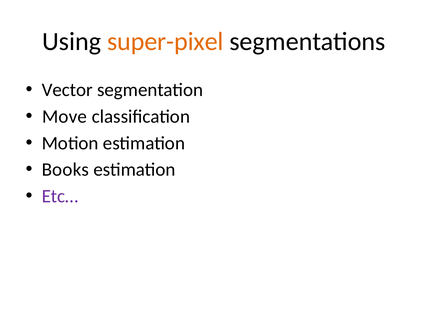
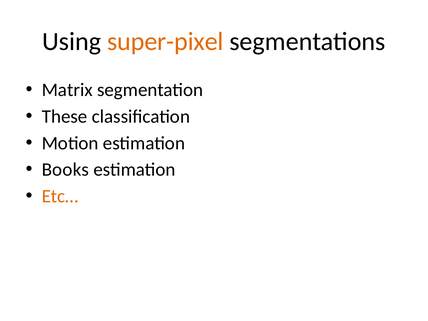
Vector: Vector -> Matrix (67, 90)
Move: Move -> These (65, 116)
Etc… colour: purple -> orange (60, 196)
